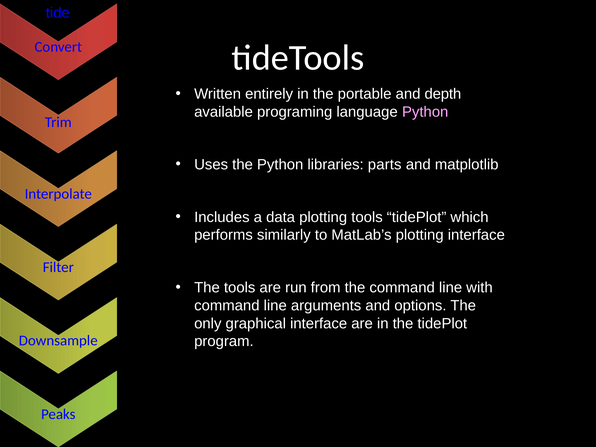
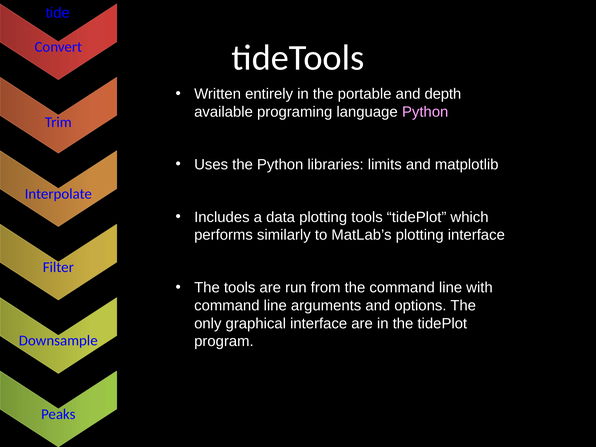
parts: parts -> limits (385, 165)
